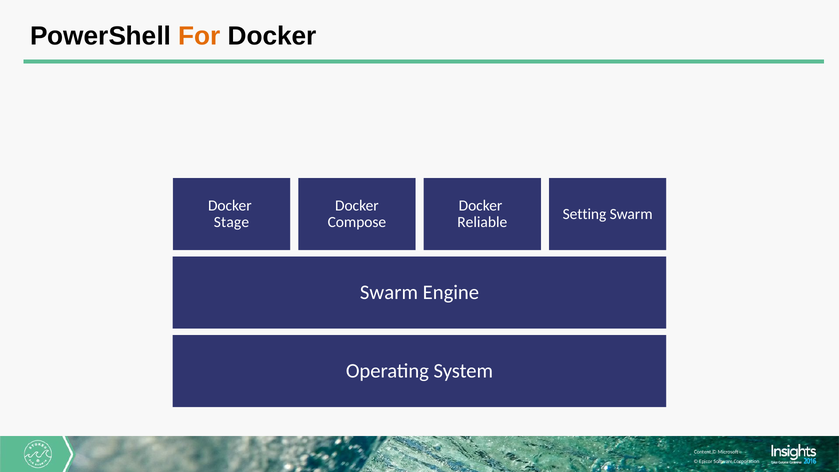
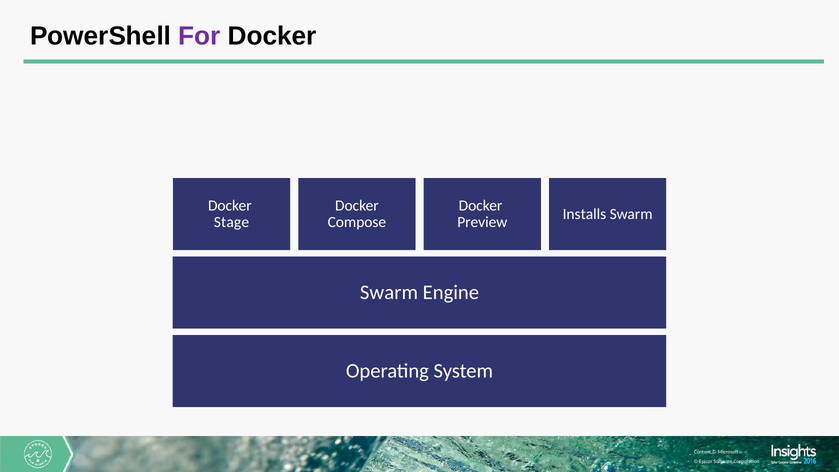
For colour: orange -> purple (200, 36)
Setting: Setting -> Installs (584, 214)
Reliable: Reliable -> Preview (482, 222)
